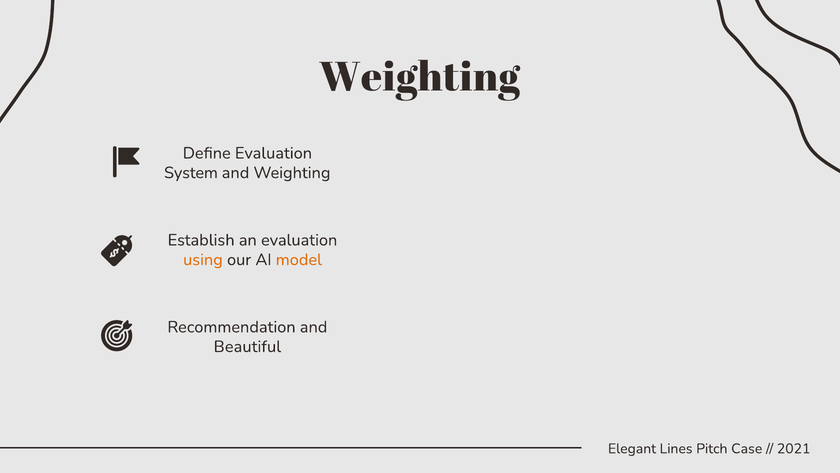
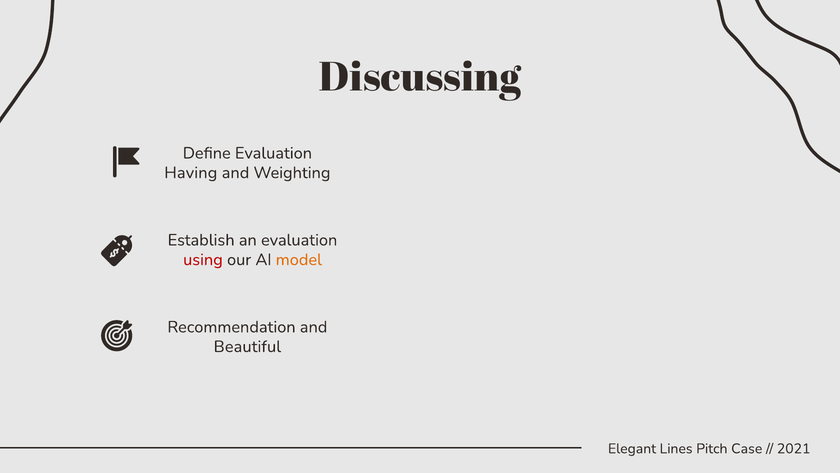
Weighting: Weighting -> Discussing (420, 77)
System: System -> Having (191, 173)
using colour: orange -> red (203, 259)
